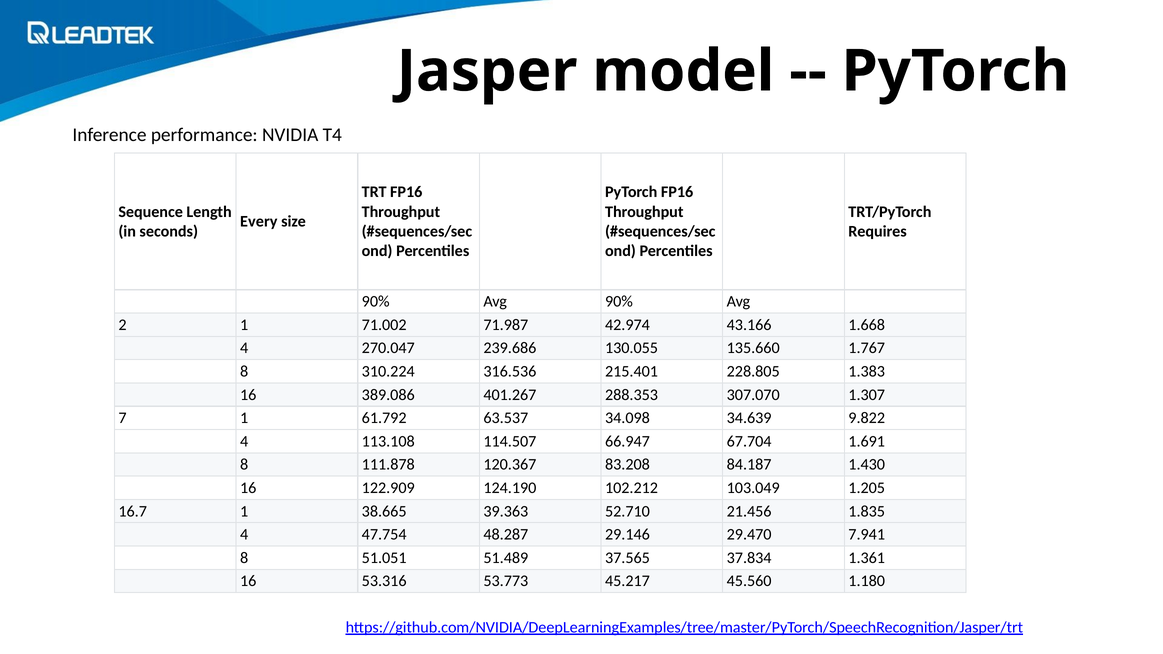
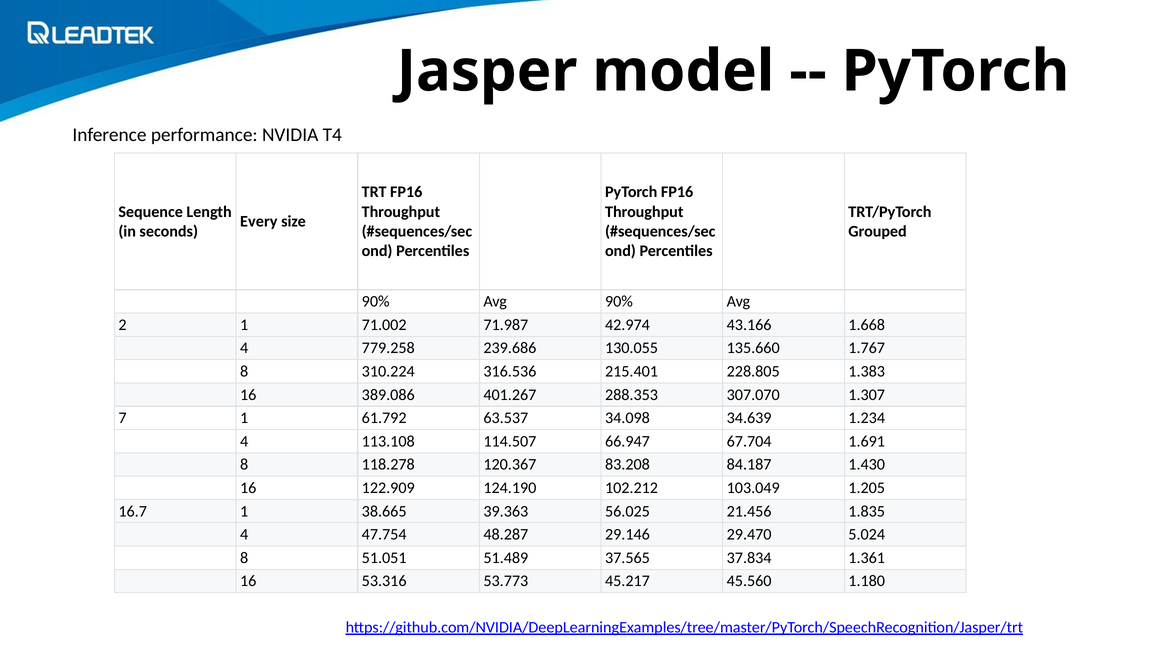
Requires: Requires -> Grouped (878, 231)
270.047: 270.047 -> 779.258 (388, 348)
9.822: 9.822 -> 1.234 (867, 418)
111.878: 111.878 -> 118.278 (388, 465)
52.710: 52.710 -> 56.025 (627, 511)
7.941: 7.941 -> 5.024 (867, 535)
